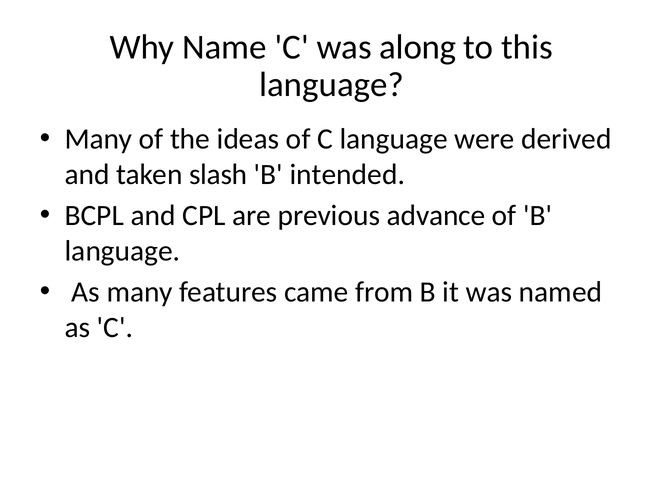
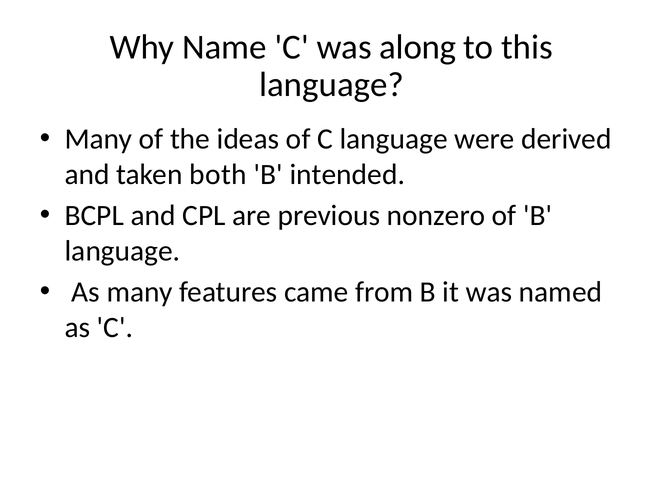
slash: slash -> both (218, 174)
advance: advance -> nonzero (436, 216)
